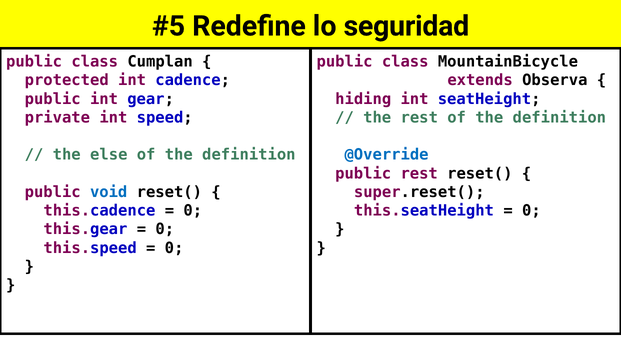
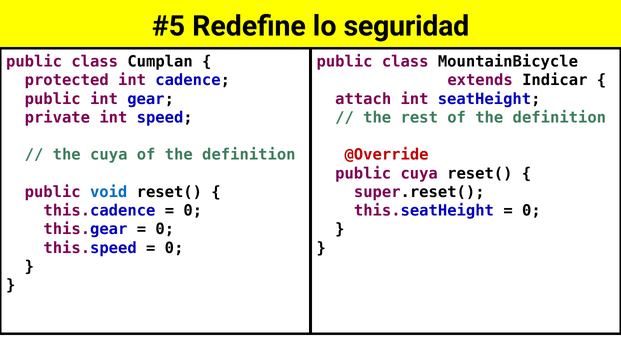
Observa: Observa -> Indicar (555, 80)
hiding: hiding -> attach (363, 99)
the else: else -> cuya (109, 155)
@Override colour: blue -> red (387, 155)
public rest: rest -> cuya (419, 174)
